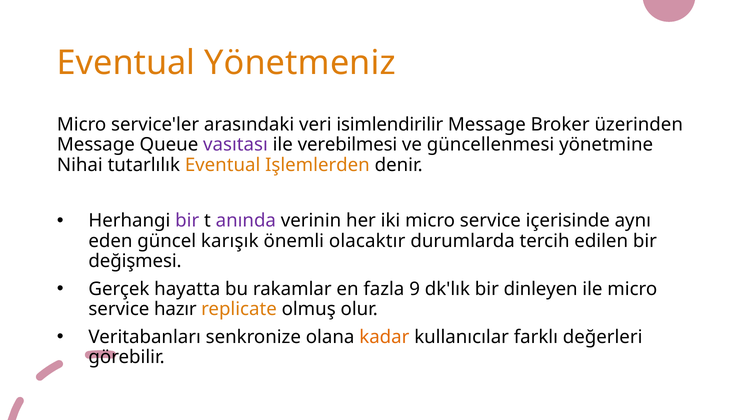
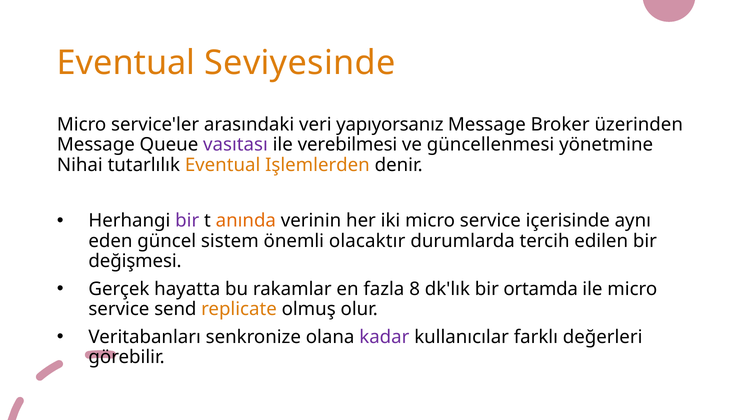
Yönetmeniz: Yönetmeniz -> Seviyesinde (300, 63)
isimlendirilir: isimlendirilir -> yapıyorsanız (390, 125)
anında colour: purple -> orange (246, 221)
karışık: karışık -> sistem (230, 241)
9: 9 -> 8 (415, 289)
dinleyen: dinleyen -> ortamda (541, 289)
hazır: hazır -> send (175, 309)
kadar colour: orange -> purple (384, 337)
